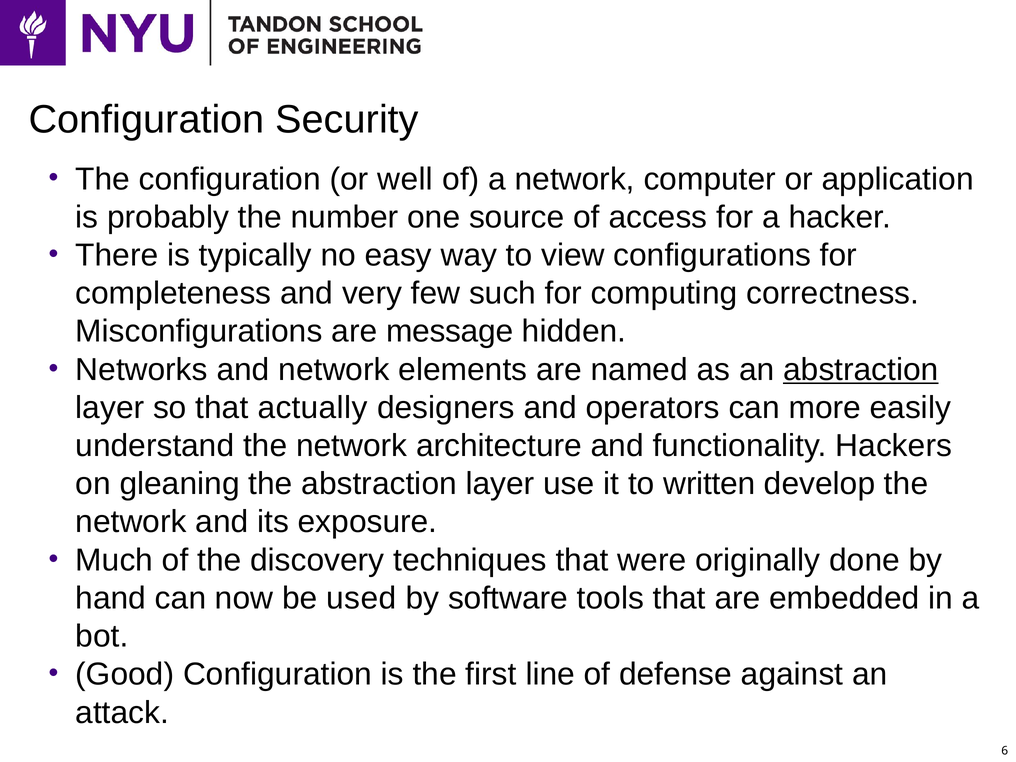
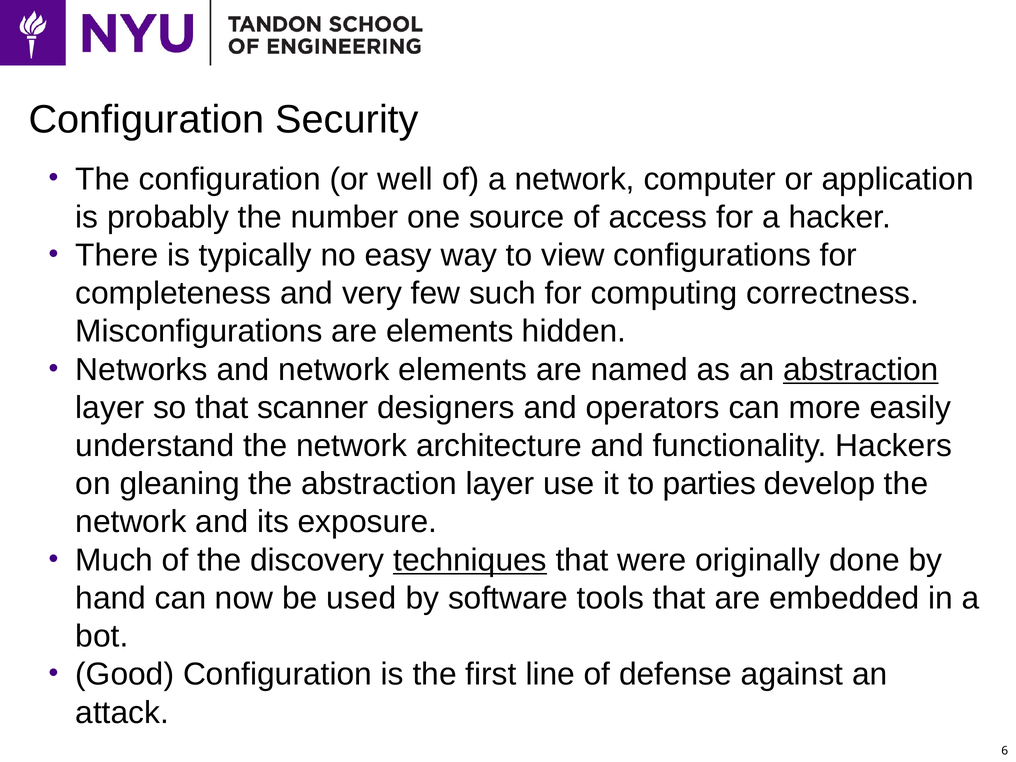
are message: message -> elements (450, 331)
actually: actually -> scanner (313, 408)
written: written -> parties (709, 484)
techniques underline: none -> present (470, 560)
